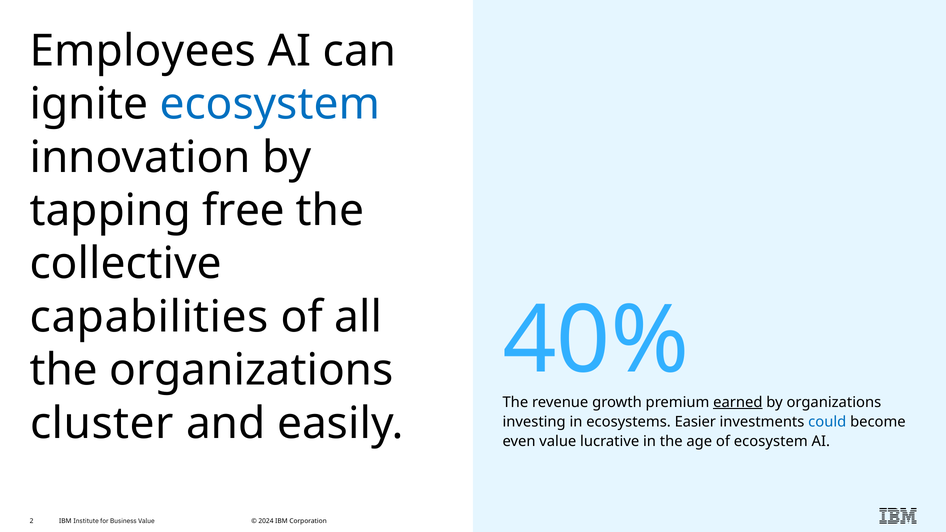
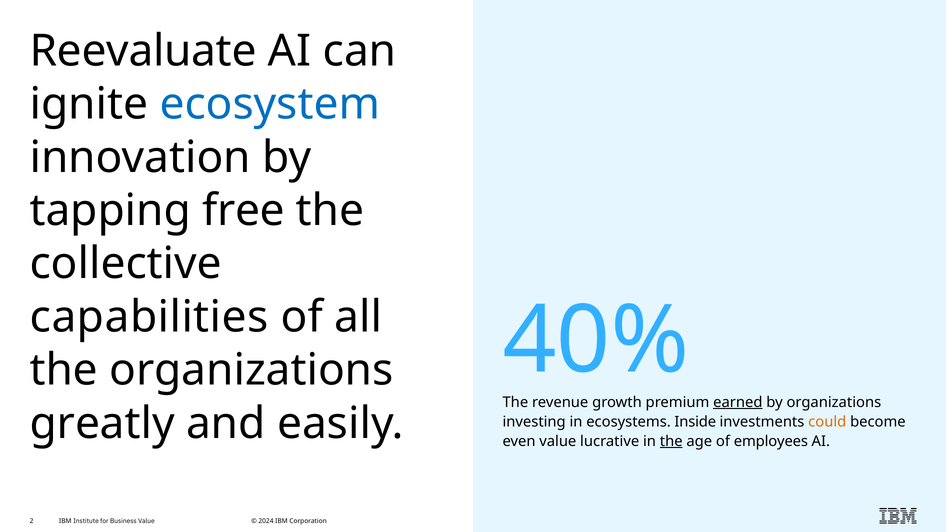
Employees: Employees -> Reevaluate (143, 51)
cluster: cluster -> greatly (102, 423)
Easier: Easier -> Inside (695, 422)
could colour: blue -> orange (827, 422)
the underline: none -> present (671, 441)
of ecosystem: ecosystem -> employees (771, 441)
